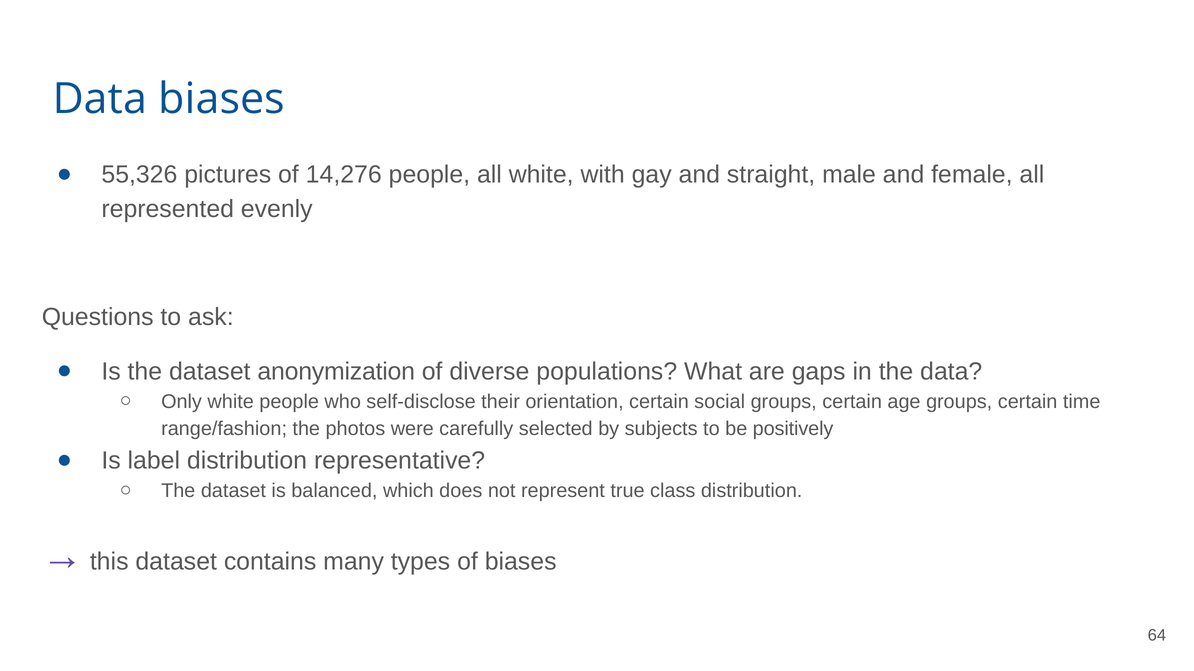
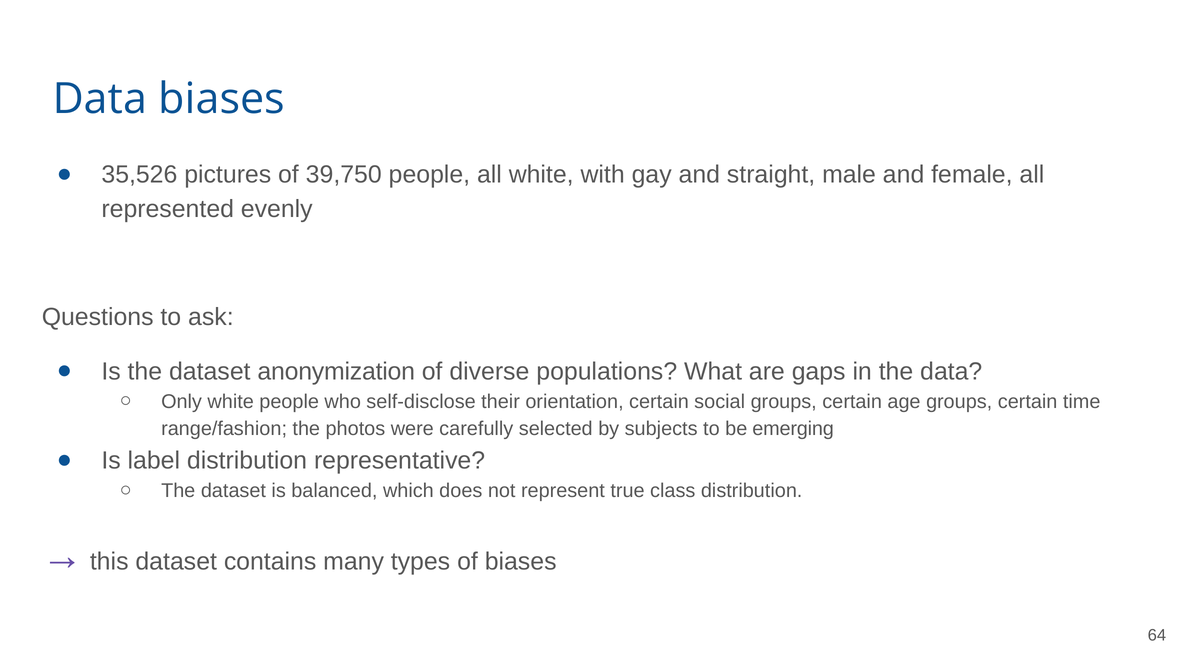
55,326: 55,326 -> 35,526 (139, 175)
14,276: 14,276 -> 39,750 (344, 175)
positively: positively -> emerging (793, 429)
